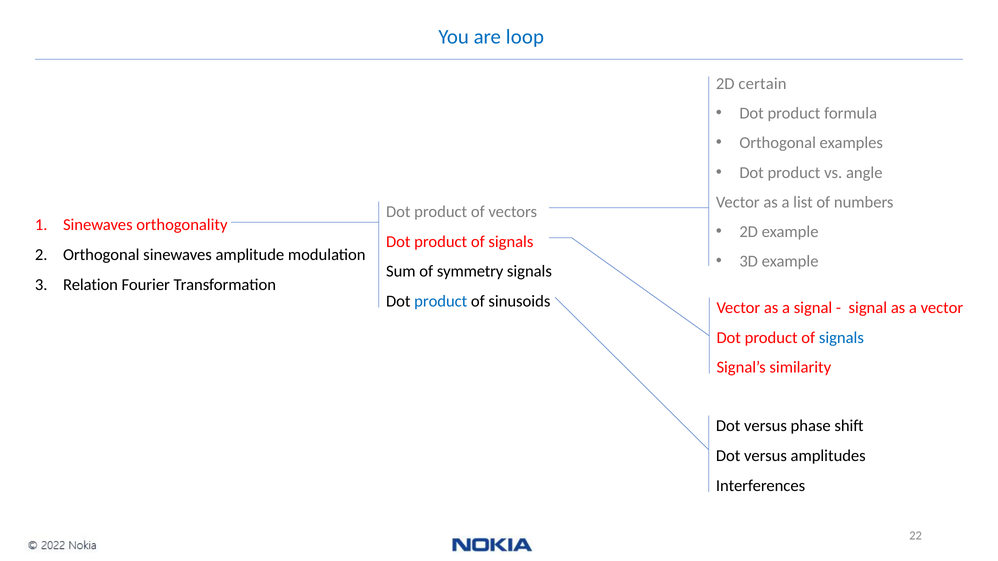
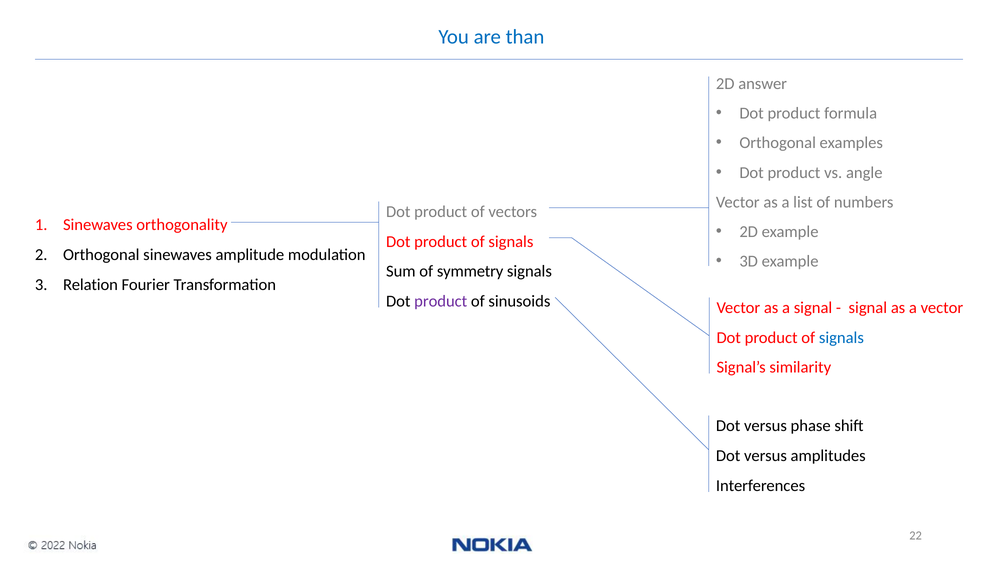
loop: loop -> than (525, 37)
certain: certain -> answer (763, 84)
product colour: blue -> purple (441, 302)
